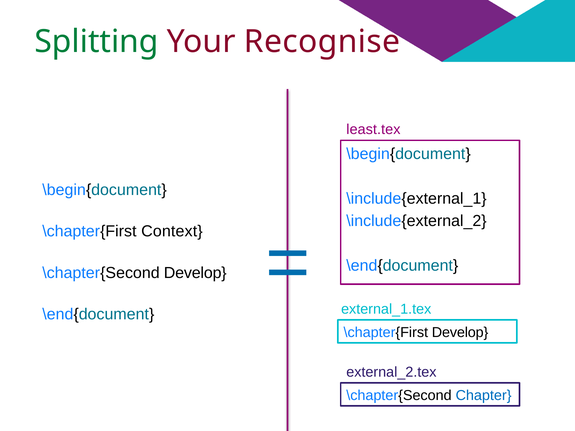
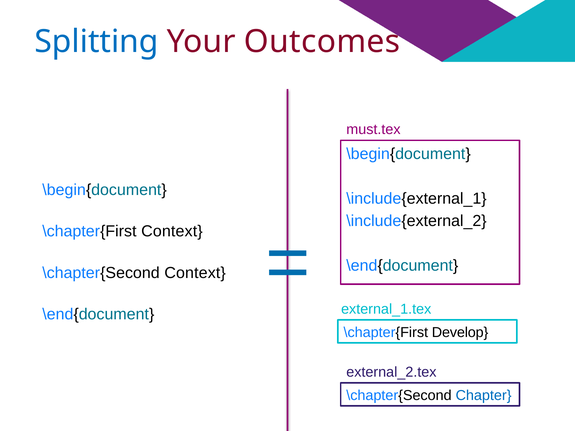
Splitting colour: green -> blue (97, 42)
Recognise: Recognise -> Outcomes (322, 42)
least.tex: least.tex -> must.tex (373, 130)
\chapter{Second Develop: Develop -> Context (195, 273)
